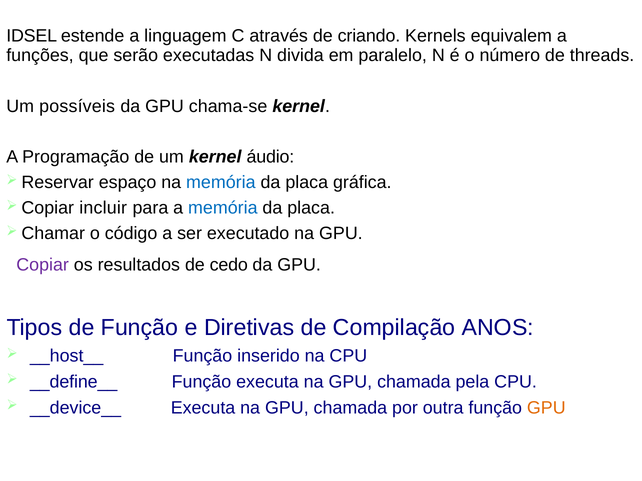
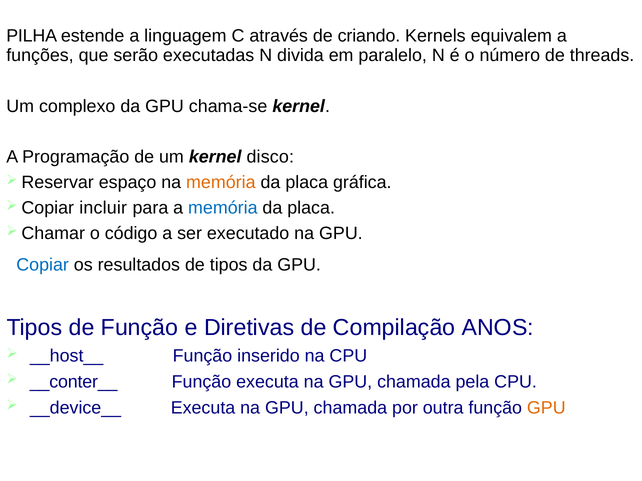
IDSEL: IDSEL -> PILHA (32, 36)
possíveis: possíveis -> complexo (77, 106)
áudio: áudio -> disco (270, 157)
memória colour: blue -> orange (221, 183)
Copiar colour: purple -> blue (43, 265)
de cedo: cedo -> tipos (229, 265)
__define__: __define__ -> __conter__ (74, 382)
